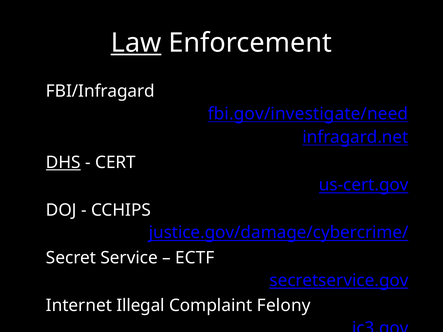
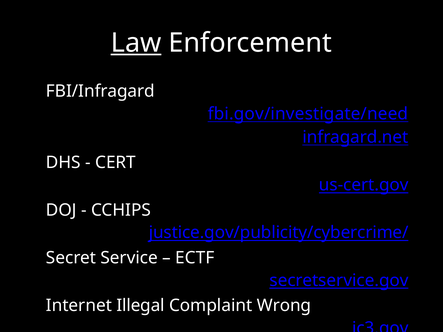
DHS underline: present -> none (63, 162)
justice.gov/damage/cybercrime/: justice.gov/damage/cybercrime/ -> justice.gov/publicity/cybercrime/ (279, 233)
Felony: Felony -> Wrong (284, 306)
